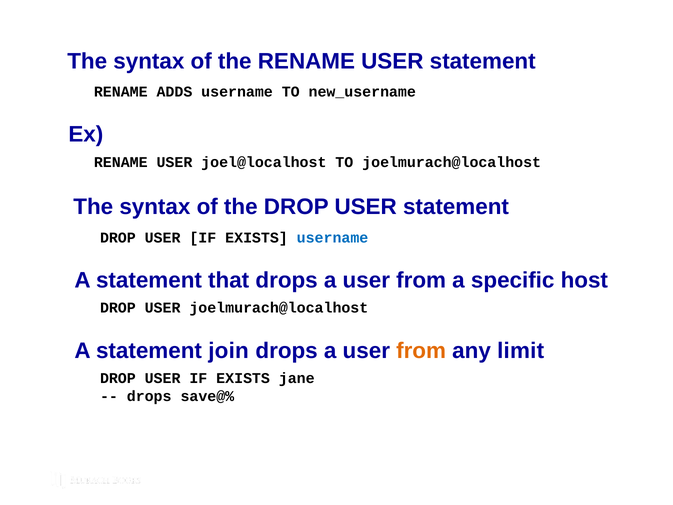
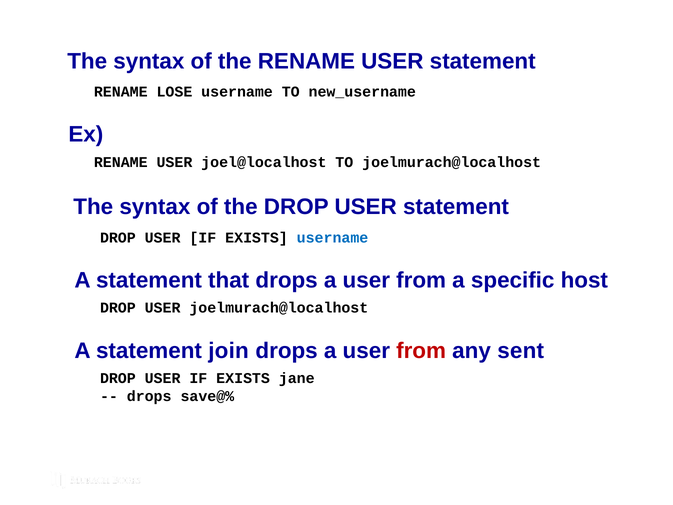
ADDS: ADDS -> LOSE (174, 92)
from colour: orange -> red (421, 350)
limit: limit -> sent (521, 350)
